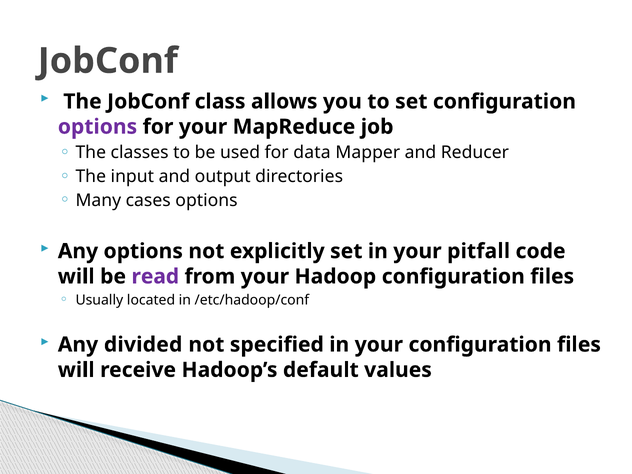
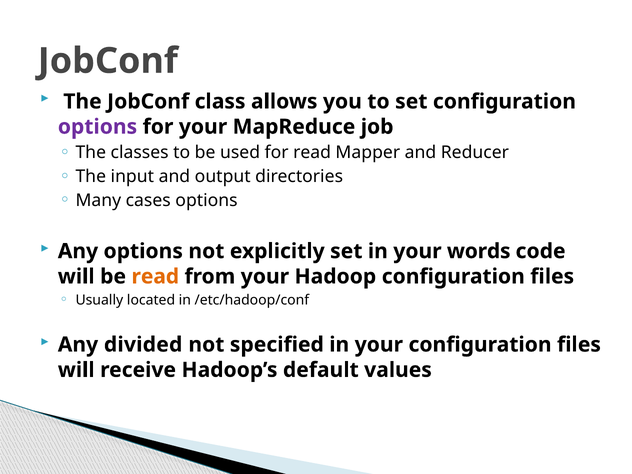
for data: data -> read (312, 153)
pitfall: pitfall -> words (479, 251)
read colour: purple -> orange (155, 277)
